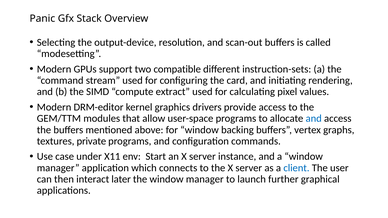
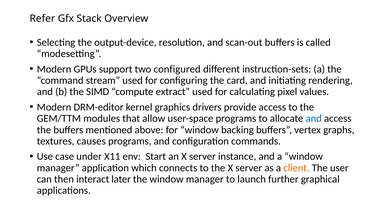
Panic: Panic -> Refer (42, 18)
compatible: compatible -> configured (177, 69)
private: private -> causes (91, 141)
client colour: blue -> orange (296, 168)
